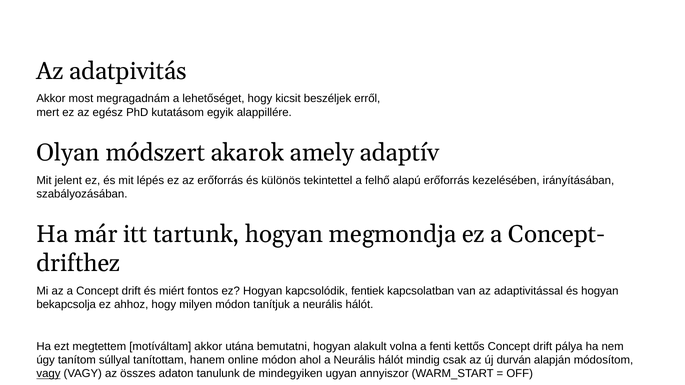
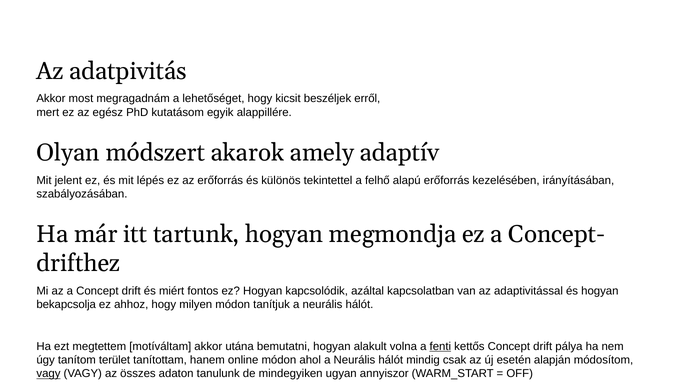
fentiek: fentiek -> azáltal (368, 291)
fenti underline: none -> present (440, 347)
súllyal: súllyal -> terület (115, 360)
durván: durván -> esetén (514, 360)
